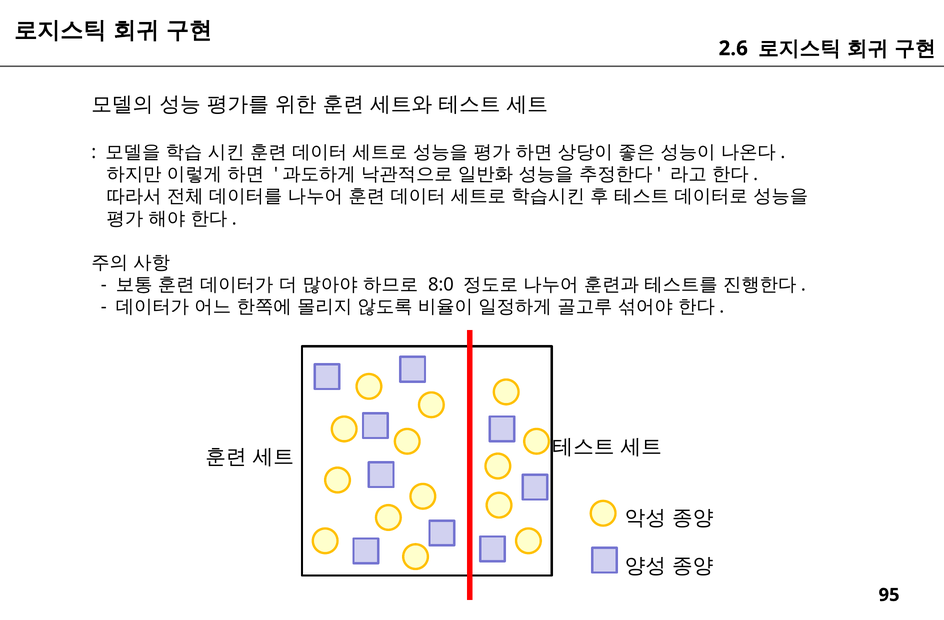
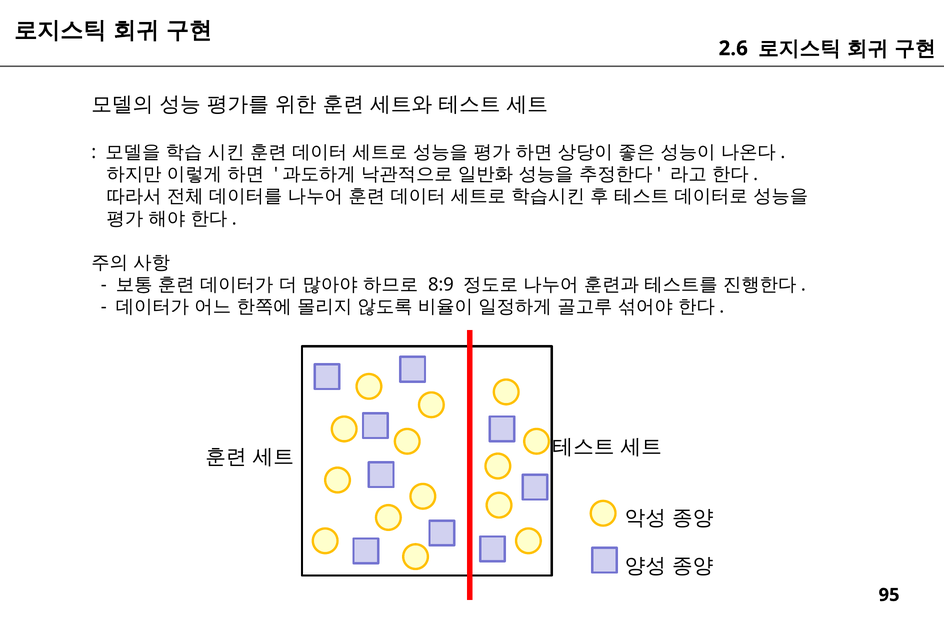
8:0: 8:0 -> 8:9 (441, 285)
